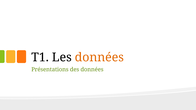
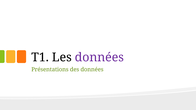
données colour: orange -> purple (99, 57)
